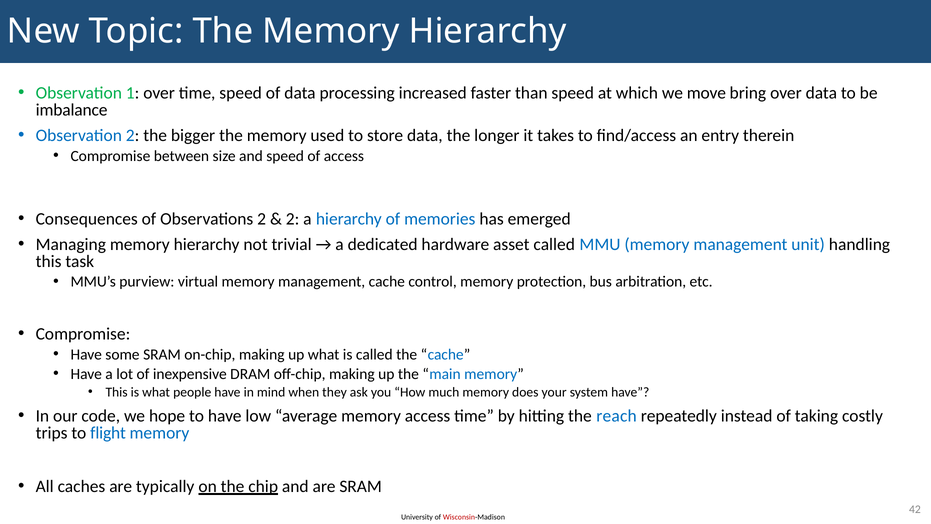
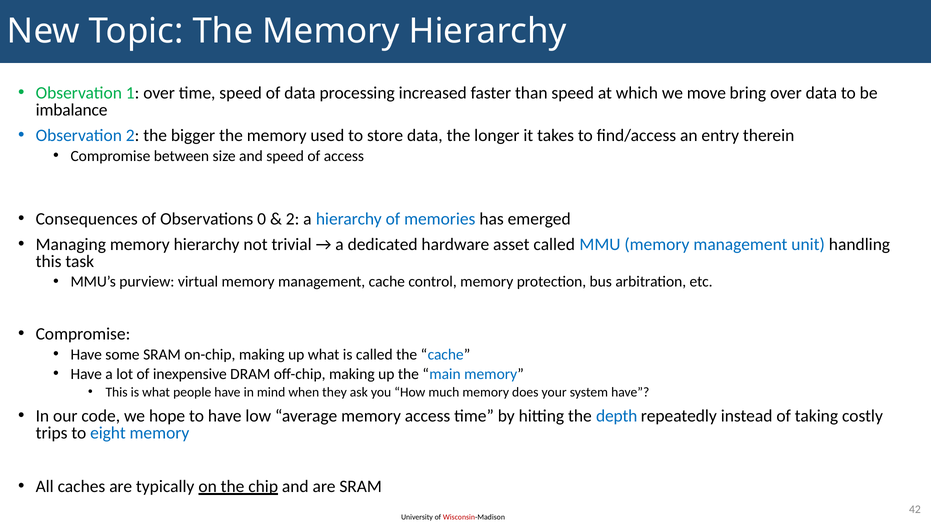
Observations 2: 2 -> 0 (262, 219)
reach: reach -> depth (617, 416)
flight: flight -> eight (108, 433)
